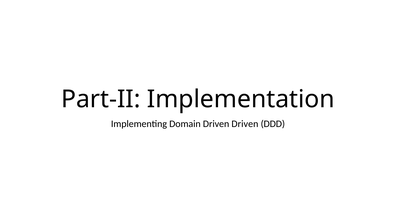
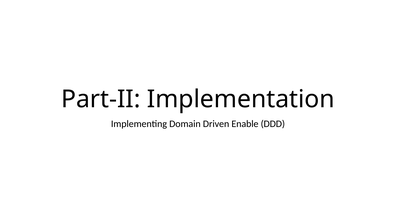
Driven Driven: Driven -> Enable (245, 124)
